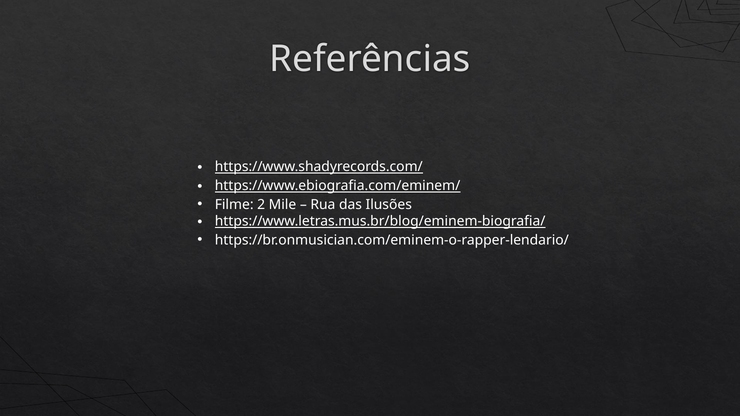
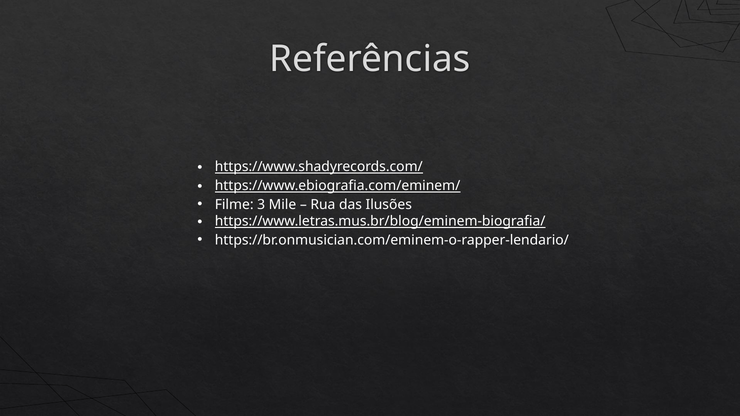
2: 2 -> 3 (261, 205)
